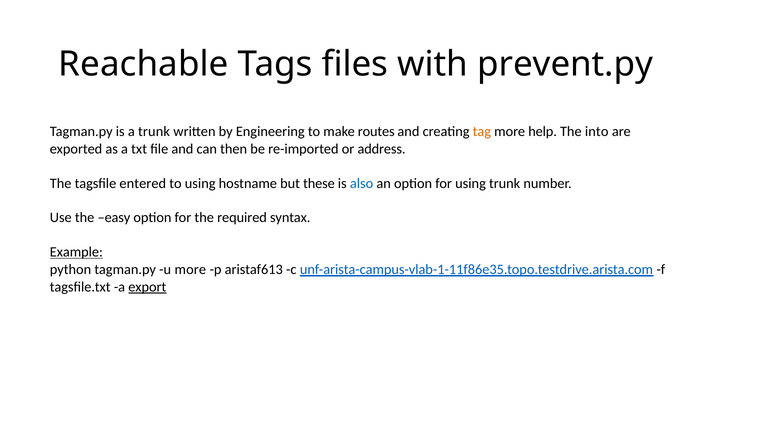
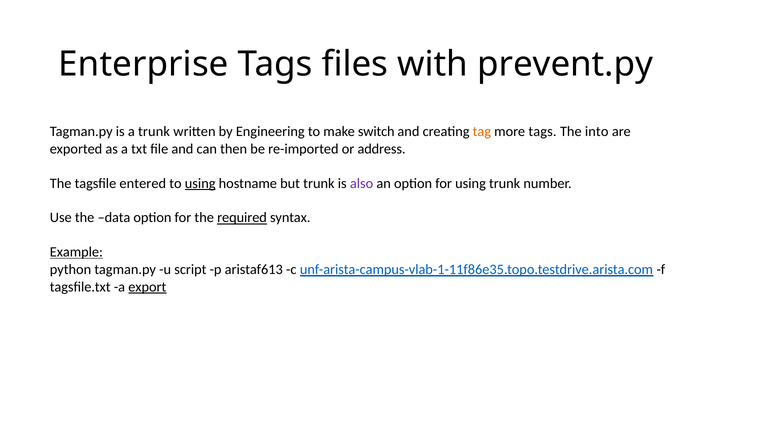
Reachable: Reachable -> Enterprise (143, 64)
routes: routes -> switch (376, 132)
more help: help -> tags (542, 132)
using underline: none -> present (200, 183)
but these: these -> trunk (319, 183)
also colour: blue -> purple (362, 183)
easy: easy -> data (114, 218)
required underline: none -> present (242, 218)
u more: more -> script (190, 269)
